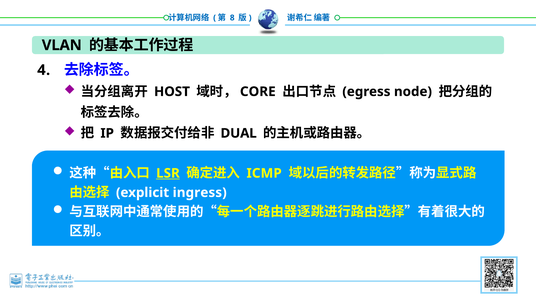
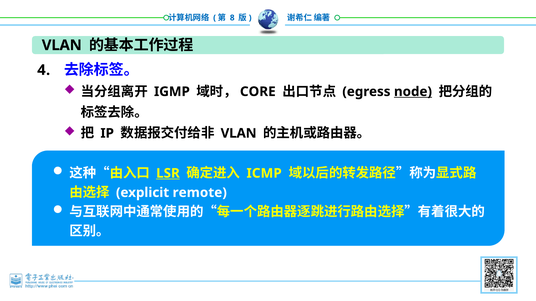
HOST: HOST -> IGMP (172, 92)
node underline: none -> present (413, 92)
DUAL: DUAL -> VLAN (239, 133)
ingress: ingress -> remote (200, 193)
